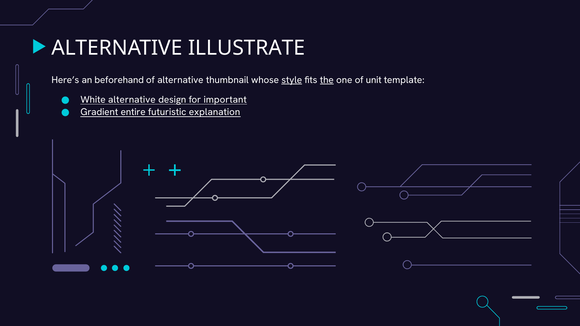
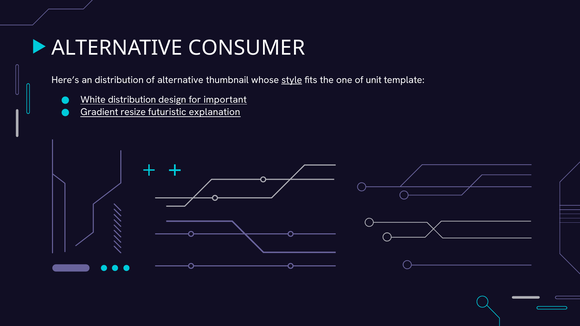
ILLUSTRATE: ILLUSTRATE -> CONSUMER (247, 48)
an beforehand: beforehand -> distribution (119, 80)
the underline: present -> none (327, 80)
White alternative: alternative -> distribution (132, 100)
entire: entire -> resize (133, 112)
